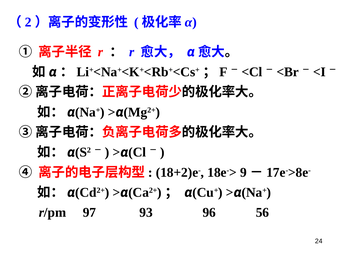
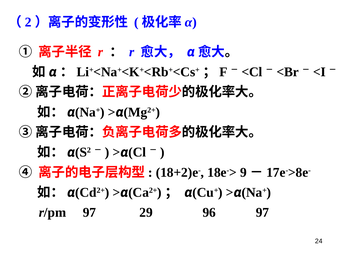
93: 93 -> 29 (146, 212)
96 56: 56 -> 97 (262, 212)
